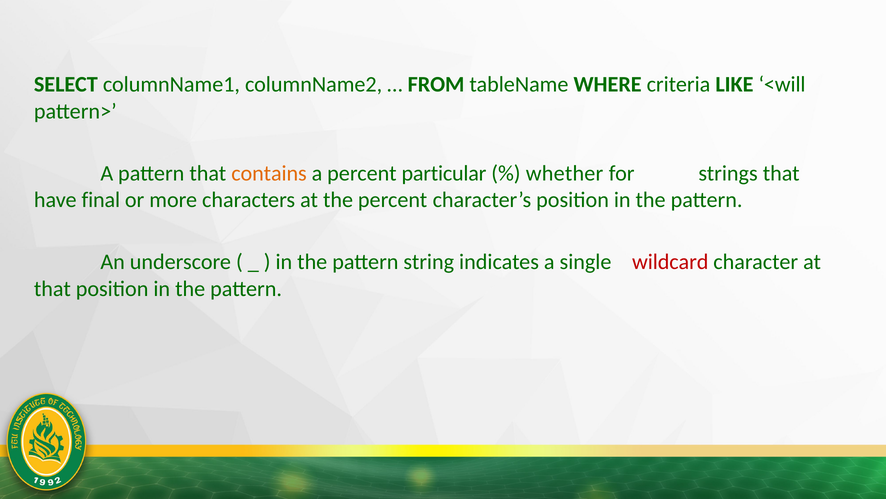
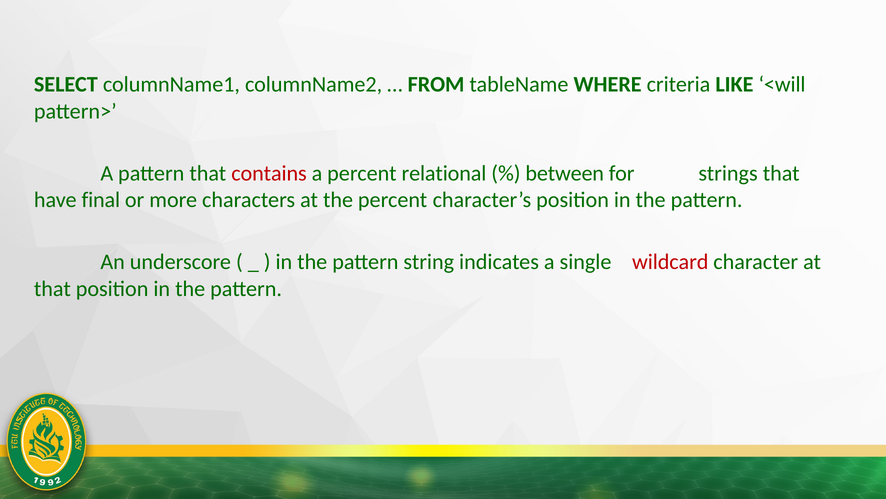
contains colour: orange -> red (269, 173)
particular: particular -> relational (444, 173)
whether: whether -> between (565, 173)
